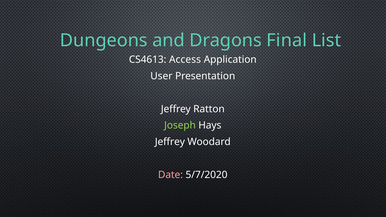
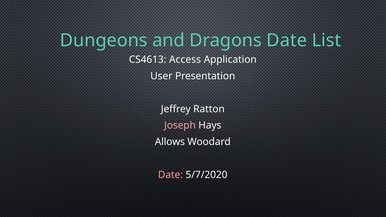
Dragons Final: Final -> Date (287, 40)
Joseph colour: light green -> pink (180, 125)
Jeffrey: Jeffrey -> Allows (170, 142)
